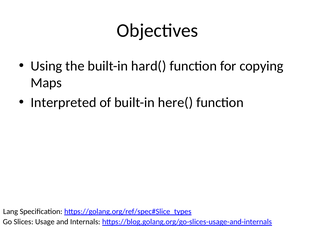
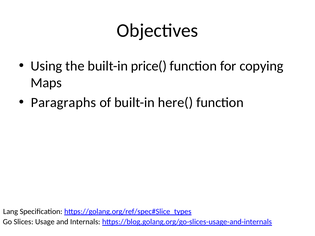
hard(: hard( -> price( (149, 66)
Interpreted: Interpreted -> Paragraphs (63, 103)
